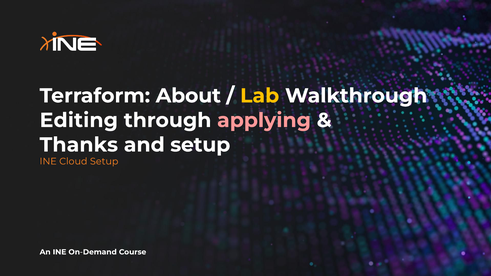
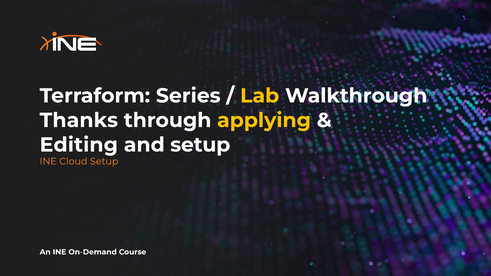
About: About -> Series (188, 96)
Editing: Editing -> Thanks (79, 120)
applying colour: pink -> yellow (264, 120)
Thanks: Thanks -> Editing (79, 145)
